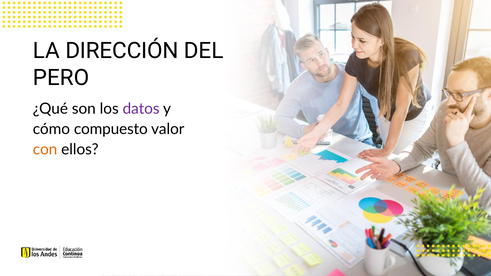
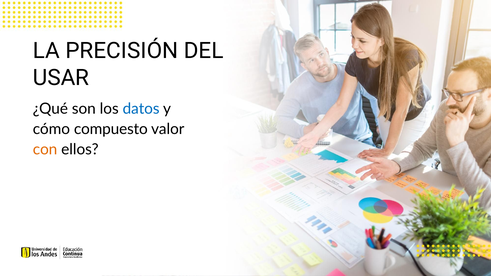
DIRECCIÓN: DIRECCIÓN -> PRECISIÓN (122, 51)
PERO: PERO -> USAR (61, 78)
datos colour: purple -> blue (141, 109)
